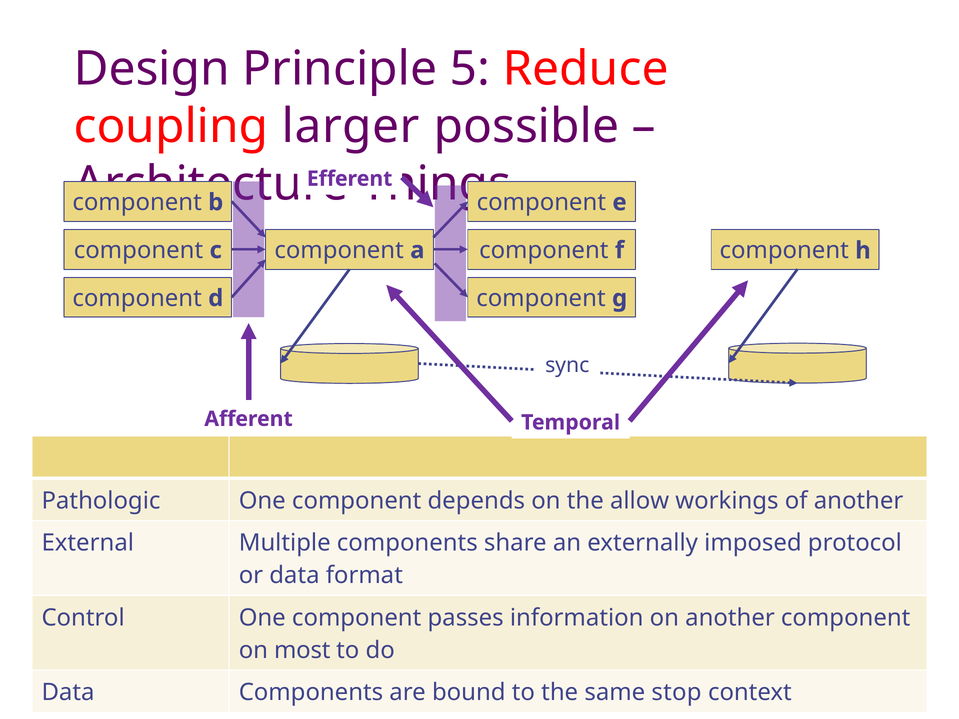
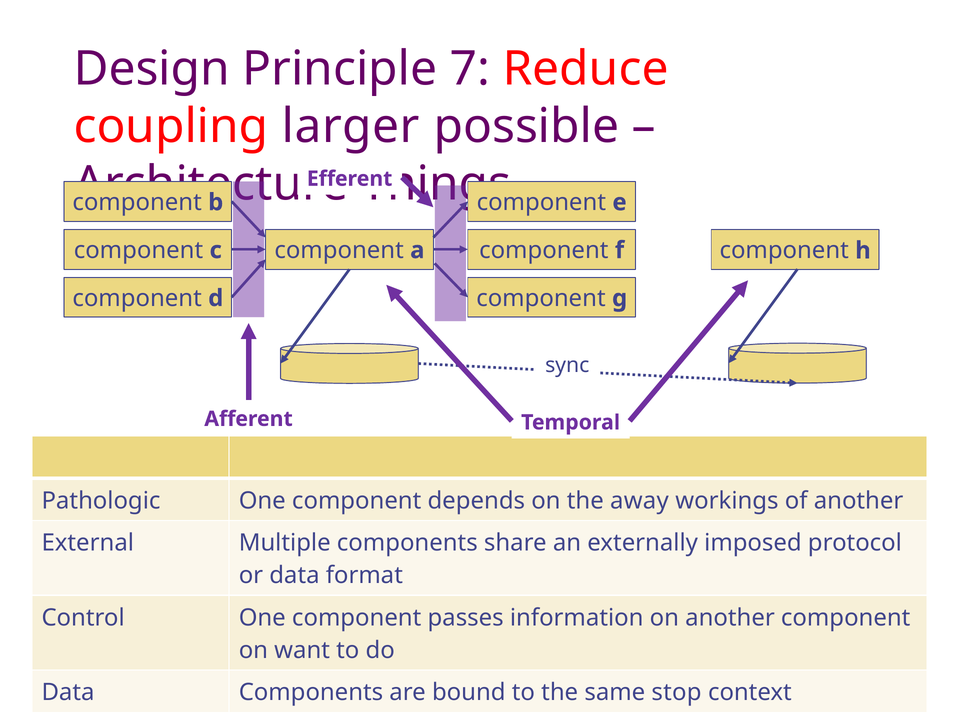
5: 5 -> 7 (470, 69)
allow: allow -> away (639, 501)
most: most -> want (302, 651)
